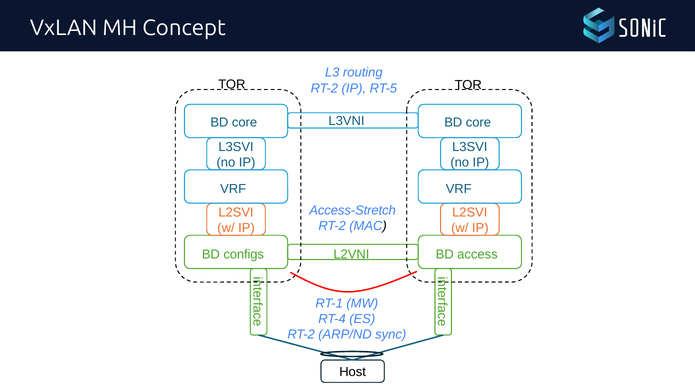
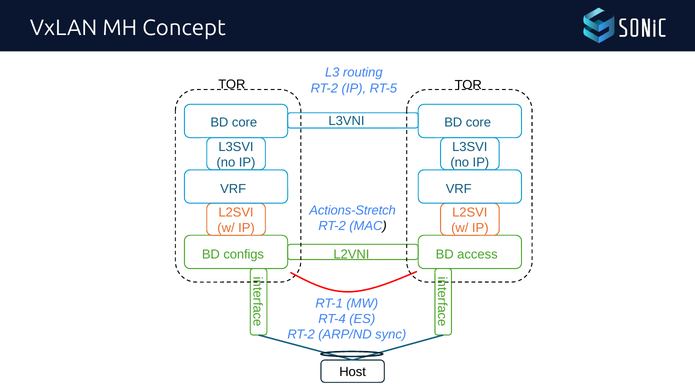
Access-Stretch: Access-Stretch -> Actions-Stretch (353, 210)
